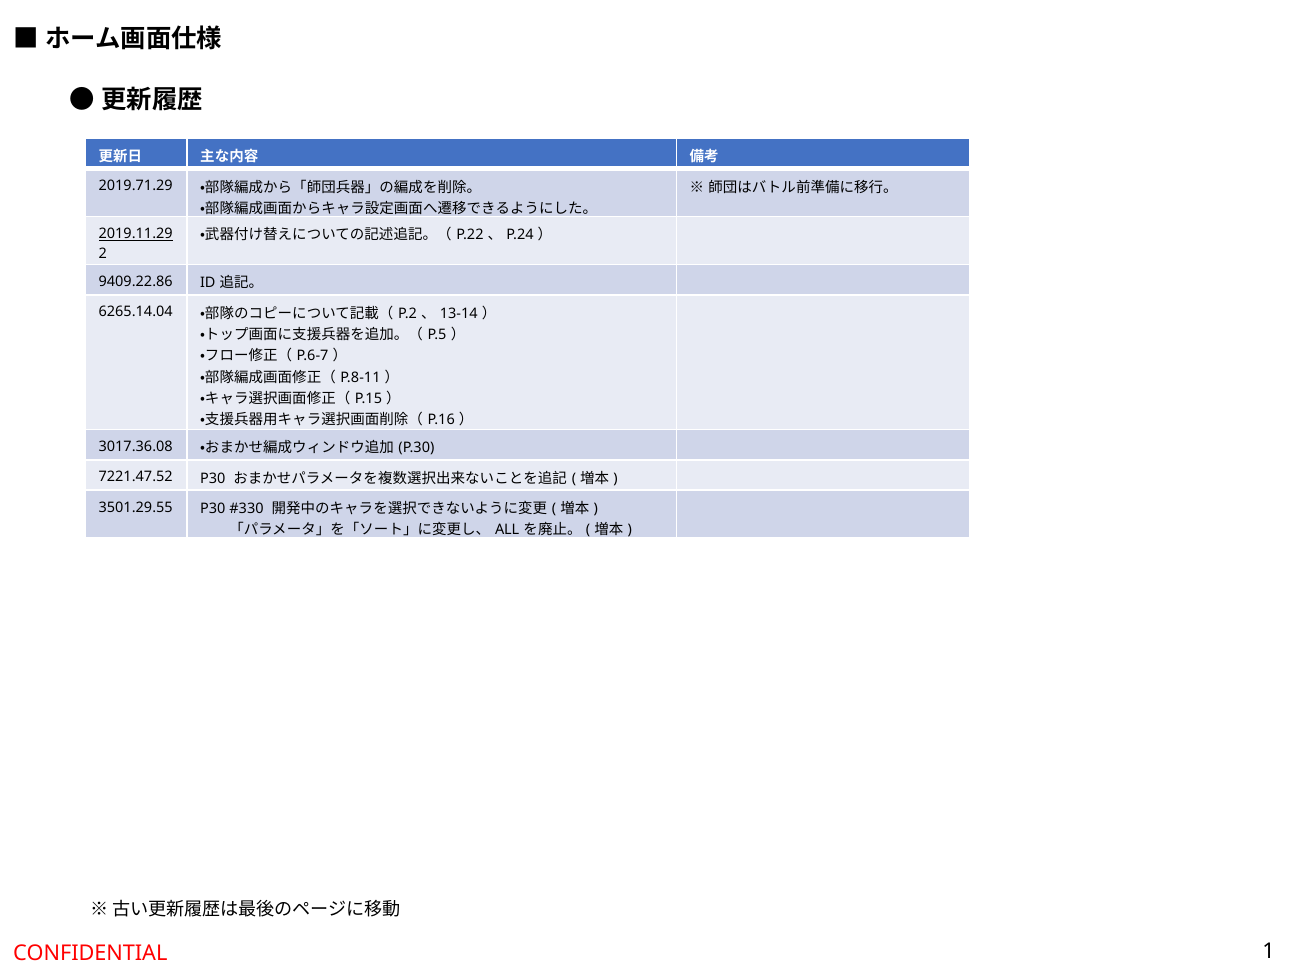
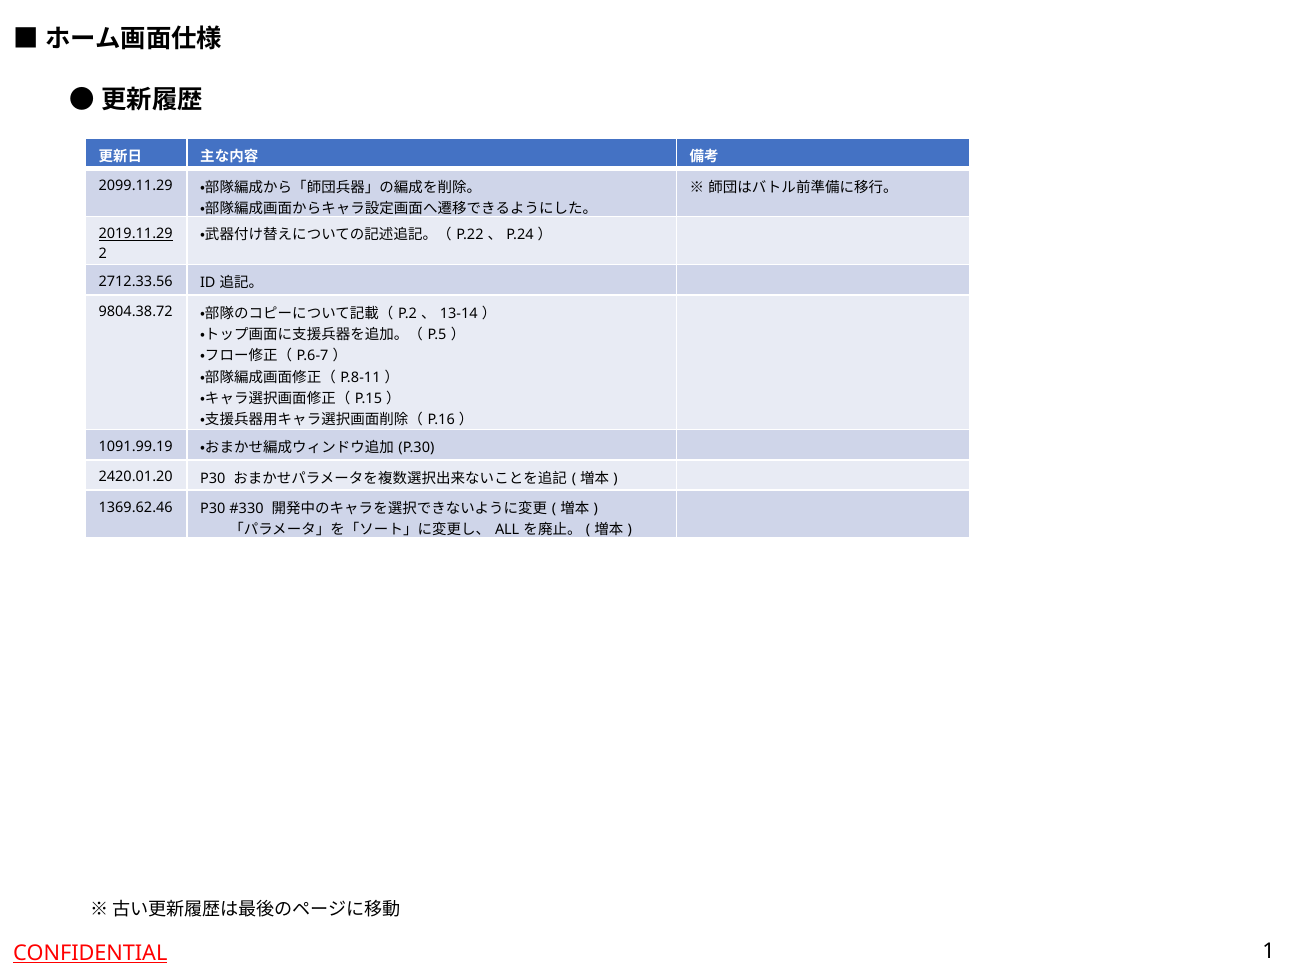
2019.71.29: 2019.71.29 -> 2099.11.29 (136, 186)
9409.22.86: 9409.22.86 -> 2712.33.56 (136, 282)
6265.14.04: 6265.14.04 -> 9804.38.72 (136, 312)
3017.36.08: 3017.36.08 -> 1091.99.19 (136, 447)
7221.47.52: 7221.47.52 -> 2420.01.20 (136, 477)
3501.29.55: 3501.29.55 -> 1369.62.46 (136, 508)
CONFIDENTIAL underline: none -> present (90, 953)
